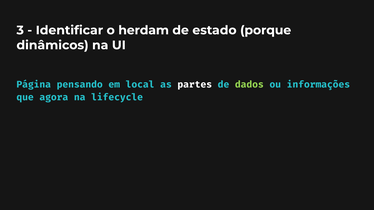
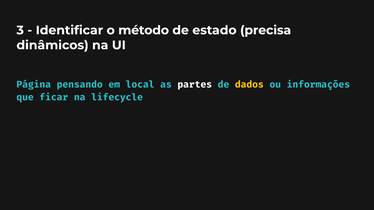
herdam: herdam -> método (144, 30)
porque: porque -> precisa (266, 30)
dados colour: light green -> yellow (249, 85)
agora: agora -> ficar (54, 97)
